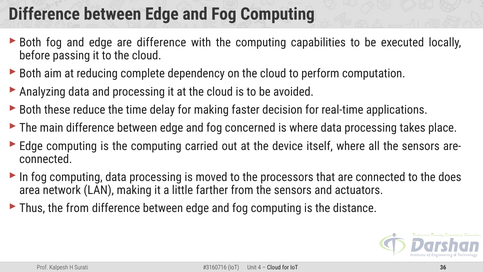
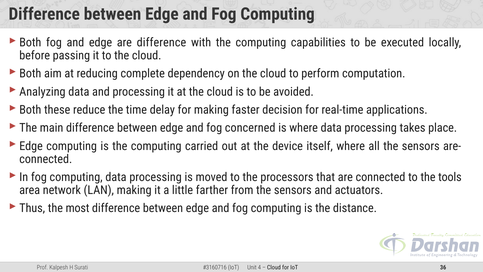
does: does -> tools (450, 177)
the from: from -> most (78, 208)
